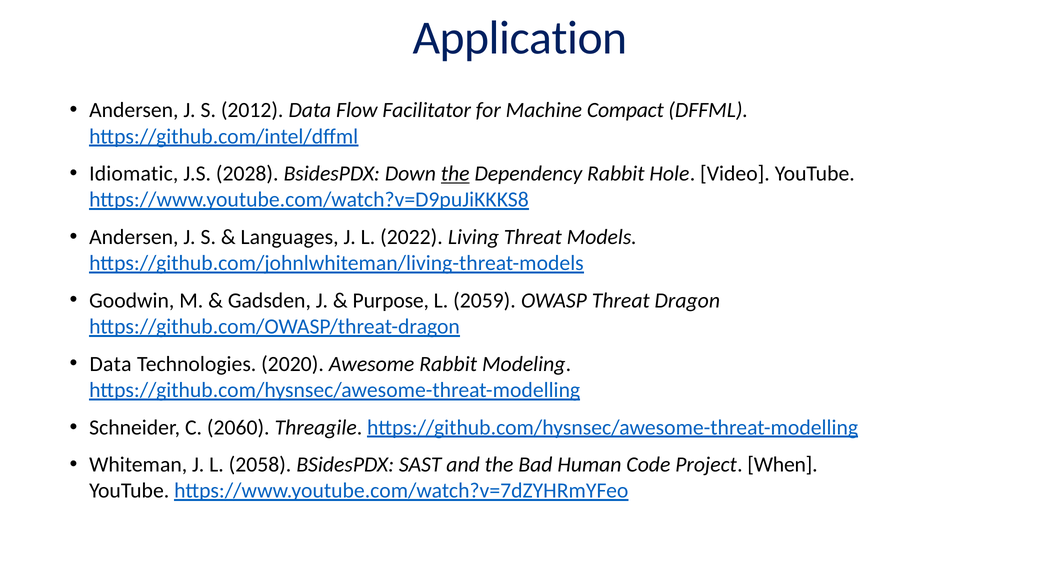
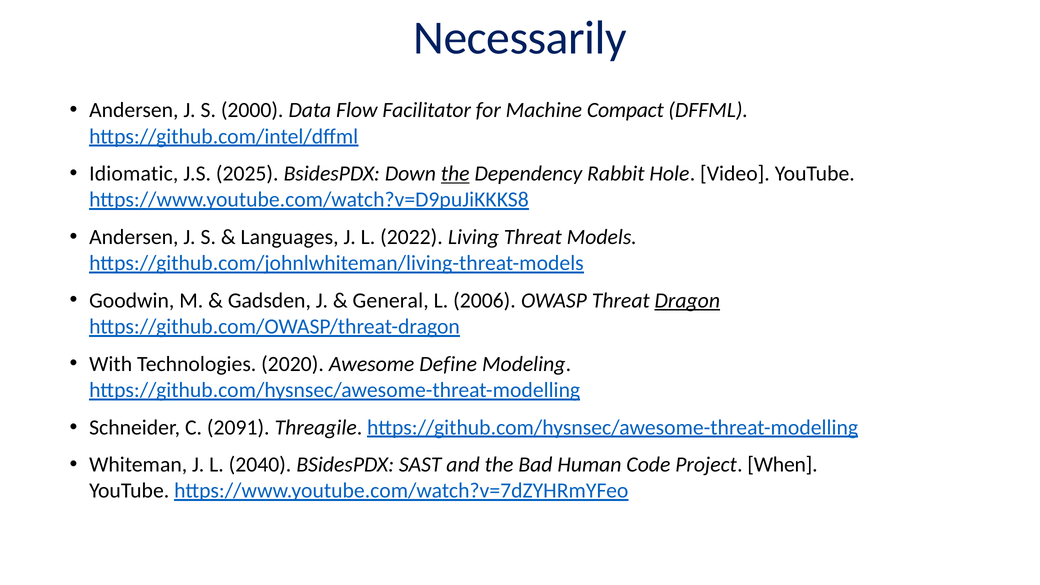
Application: Application -> Necessarily (520, 38)
2012: 2012 -> 2000 (252, 110)
2028: 2028 -> 2025 (247, 174)
Purpose: Purpose -> General (391, 301)
2059: 2059 -> 2006 (484, 301)
Dragon underline: none -> present (687, 301)
Data: Data -> With (111, 364)
Awesome Rabbit: Rabbit -> Define (448, 364)
2060: 2060 -> 2091 (238, 427)
2058: 2058 -> 2040 (260, 465)
